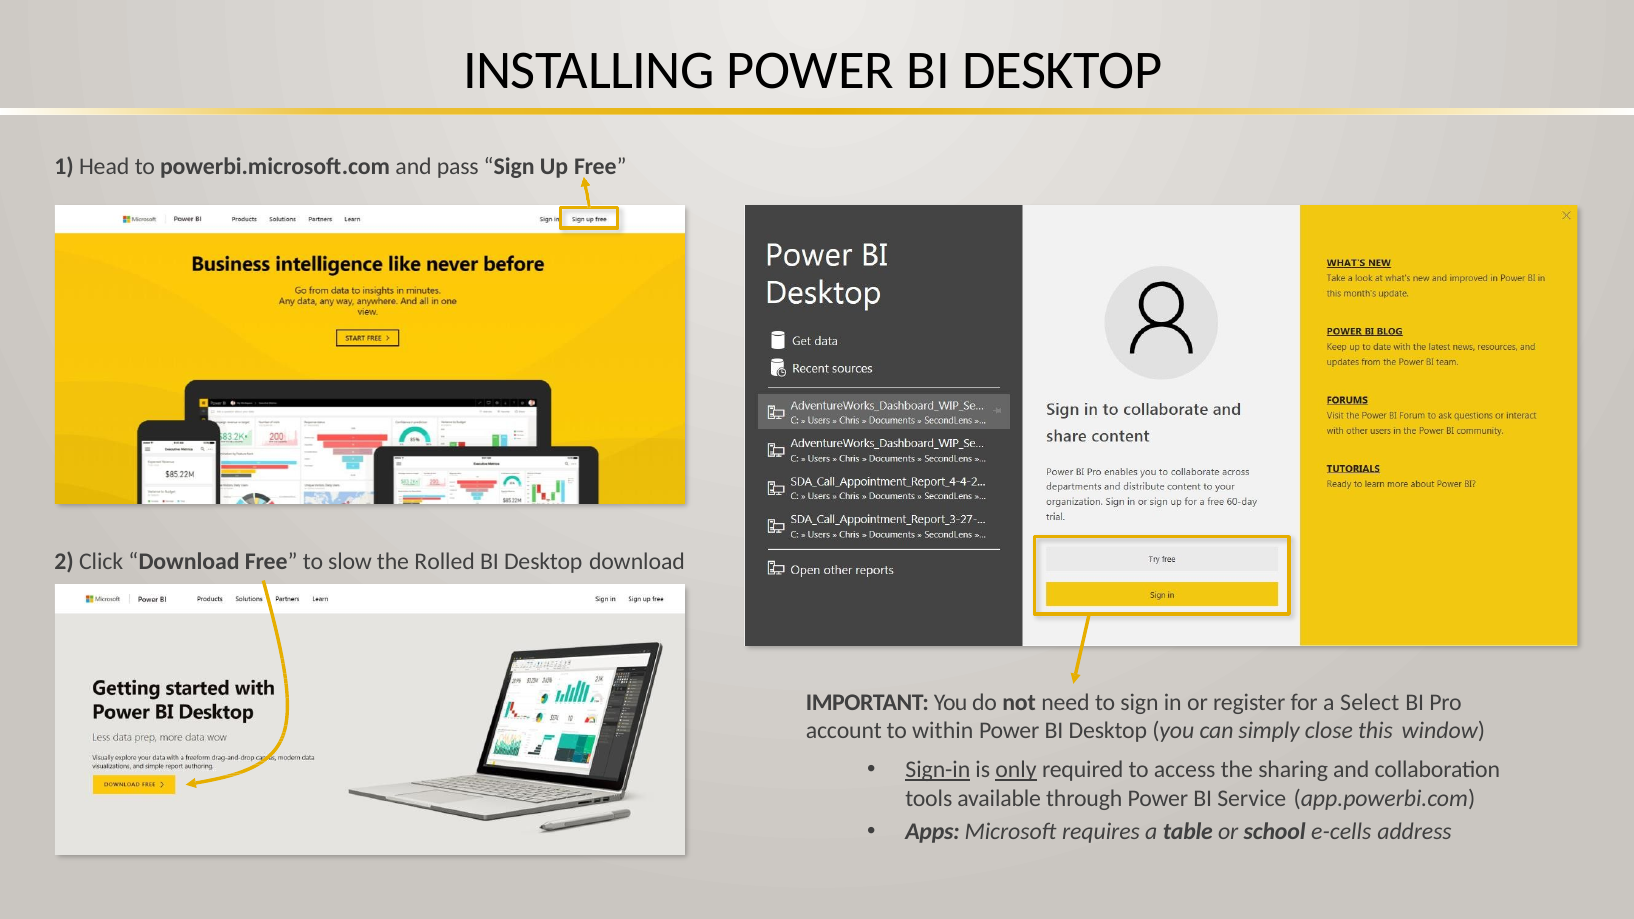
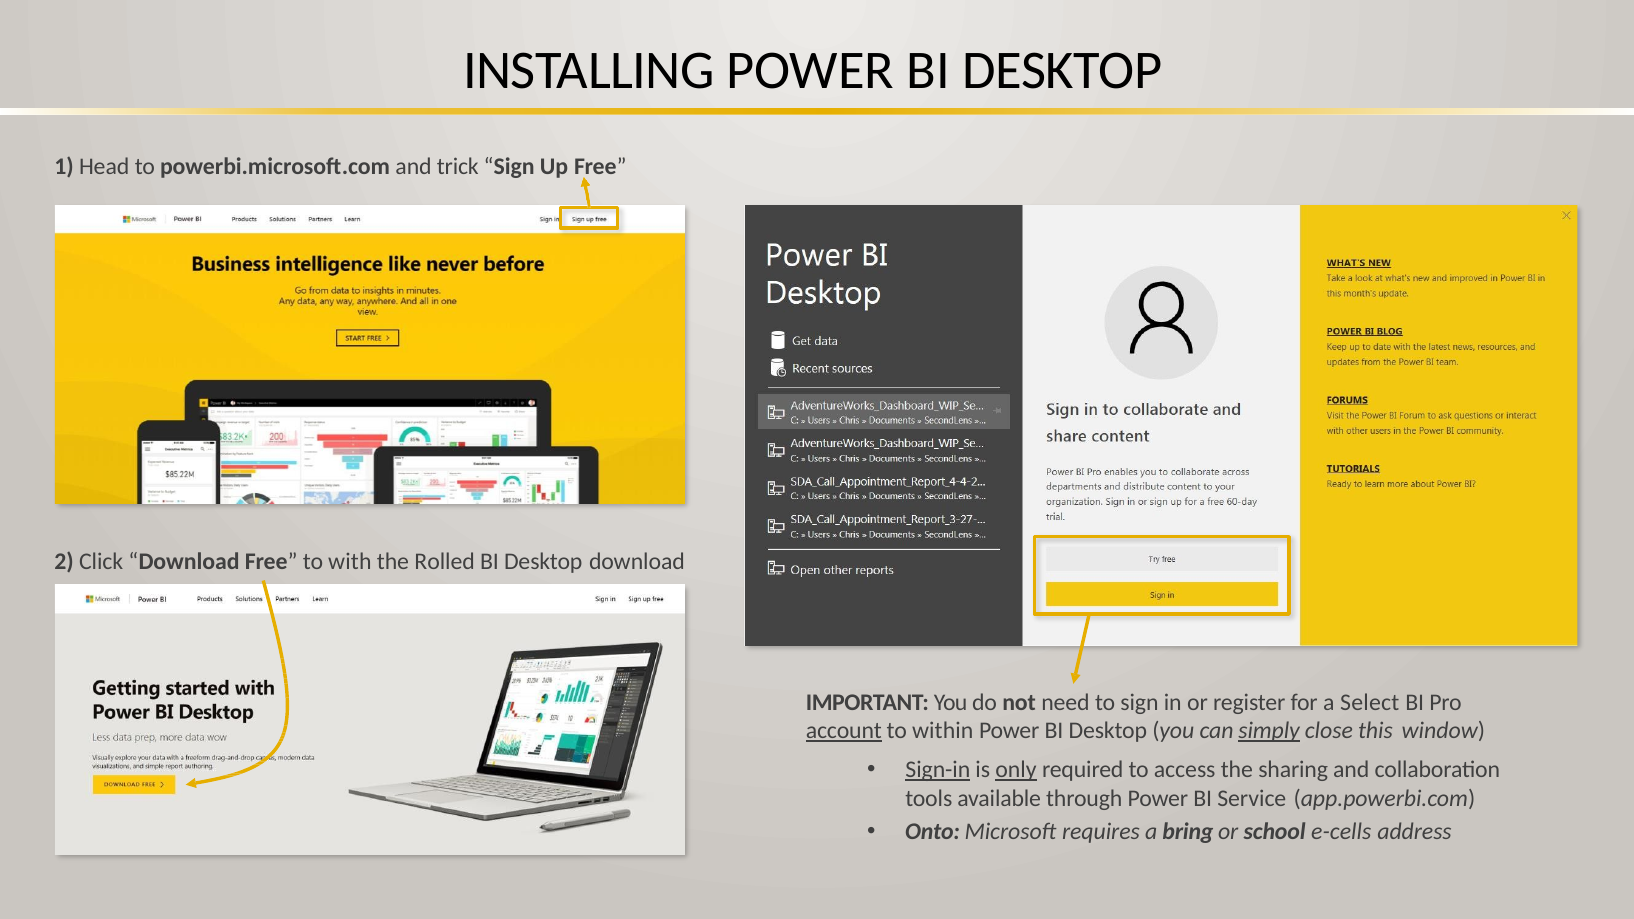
pass: pass -> trick (458, 166)
slow: slow -> with (350, 562)
account underline: none -> present (844, 731)
simply underline: none -> present (1269, 731)
Apps: Apps -> Onto (933, 832)
table: table -> bring (1188, 832)
